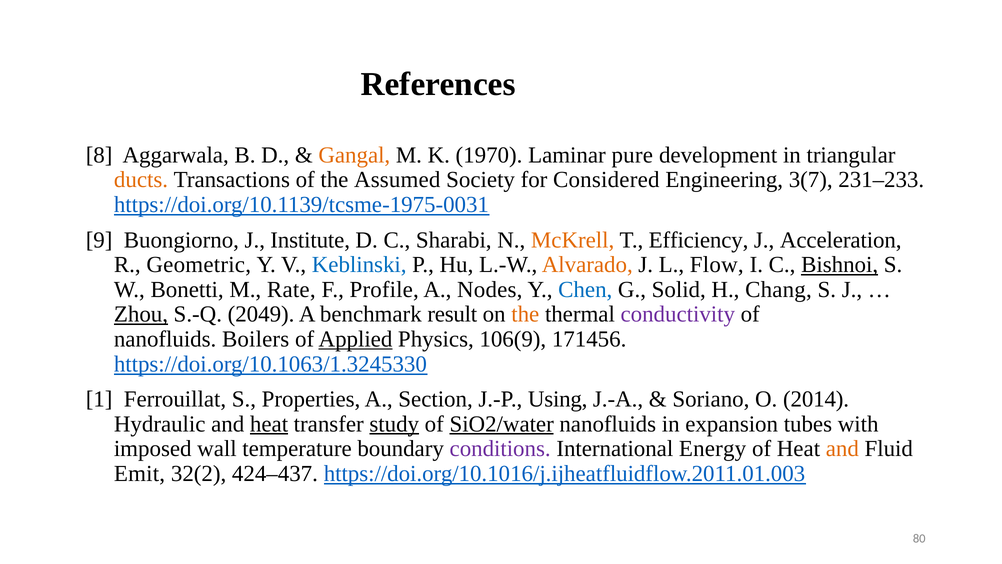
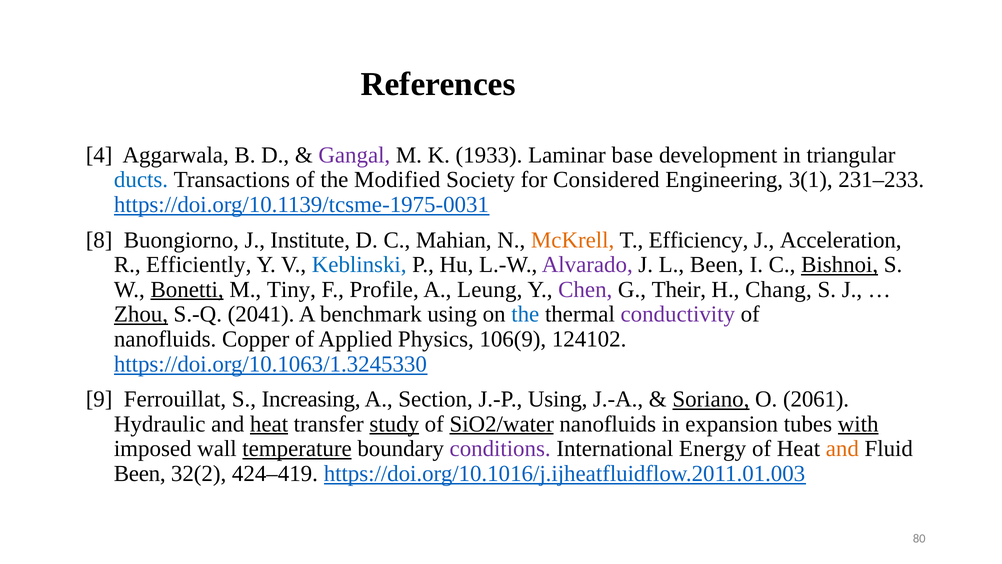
8: 8 -> 4 (99, 155)
Gangal colour: orange -> purple (354, 155)
1970: 1970 -> 1933 (489, 155)
pure: pure -> base (632, 155)
ducts colour: orange -> blue (141, 180)
Assumed: Assumed -> Modified (397, 180)
3(7: 3(7 -> 3(1 (811, 180)
9: 9 -> 8 (99, 240)
Sharabi: Sharabi -> Mahian (454, 240)
Geometric: Geometric -> Efficiently (199, 265)
Alvarado colour: orange -> purple (587, 265)
L Flow: Flow -> Been (717, 265)
Bonetti underline: none -> present (187, 289)
Rate: Rate -> Tiny (291, 289)
Nodes: Nodes -> Leung (490, 289)
Chen colour: blue -> purple (585, 289)
Solid: Solid -> Their (679, 289)
2049: 2049 -> 2041 (261, 314)
benchmark result: result -> using (452, 314)
the colour: orange -> blue (525, 314)
Boilers: Boilers -> Copper (256, 339)
Applied underline: present -> none (355, 339)
171456: 171456 -> 124102 (589, 339)
1: 1 -> 9 (99, 399)
Properties: Properties -> Increasing (311, 399)
Soriano underline: none -> present (711, 399)
2014: 2014 -> 2061 (816, 399)
with underline: none -> present (858, 424)
temperature underline: none -> present (297, 449)
Emit: Emit -> Been (140, 473)
424–437: 424–437 -> 424–419 (275, 473)
